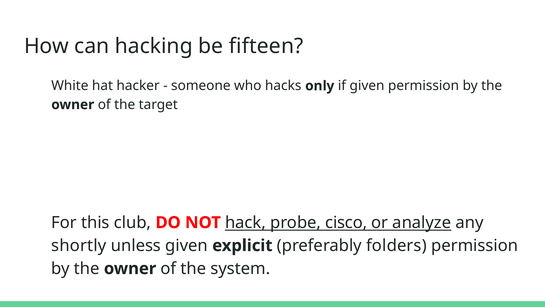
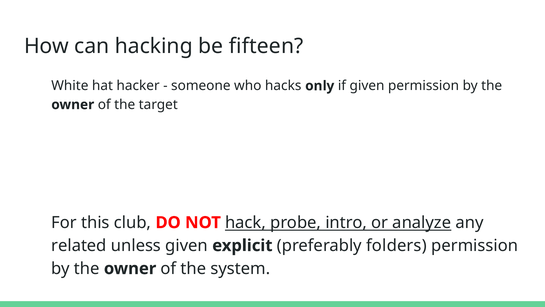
cisco: cisco -> intro (346, 222)
shortly: shortly -> related (79, 245)
